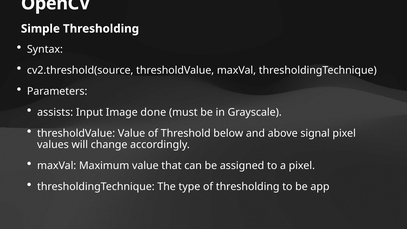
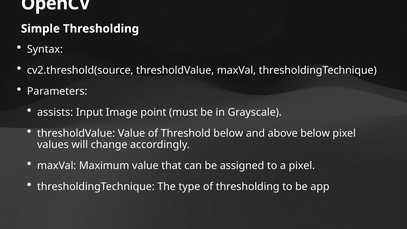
done: done -> point (153, 112)
above signal: signal -> below (315, 133)
